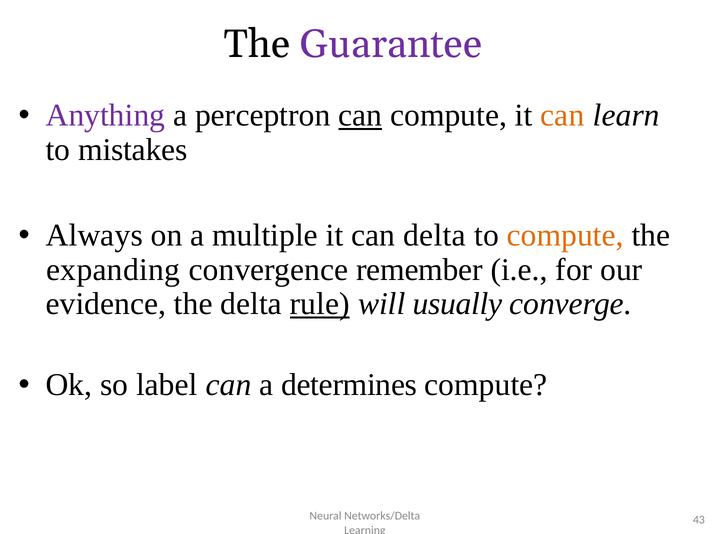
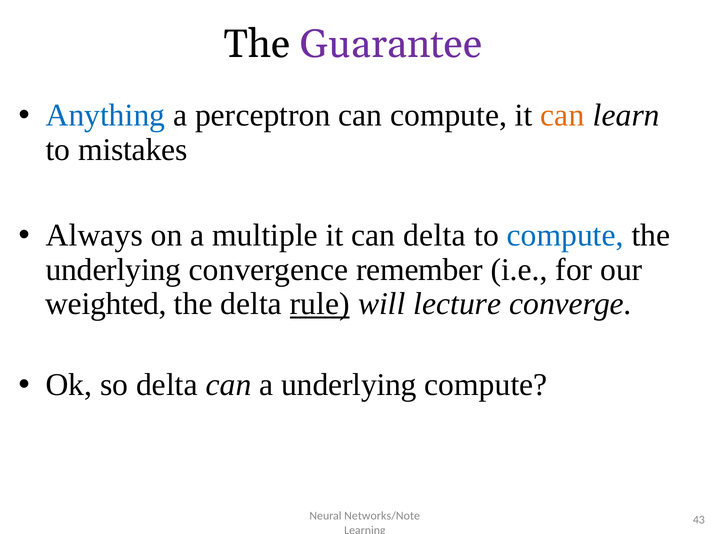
Anything colour: purple -> blue (105, 115)
can underline: present -> none (360, 115)
compute colour: orange -> blue (565, 235)
expanding: expanding -> underlying (113, 270)
evidence: evidence -> weighted (106, 304)
usually: usually -> lecture (457, 304)
so label: label -> delta (167, 385)
a determines: determines -> underlying (349, 385)
Networks/Delta: Networks/Delta -> Networks/Note (382, 516)
